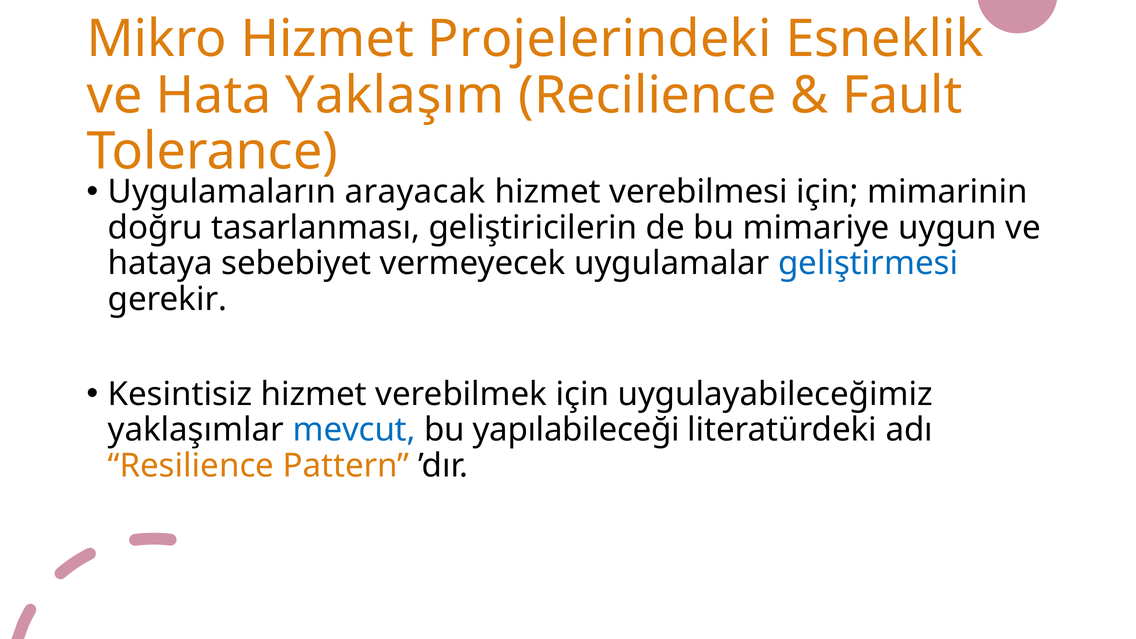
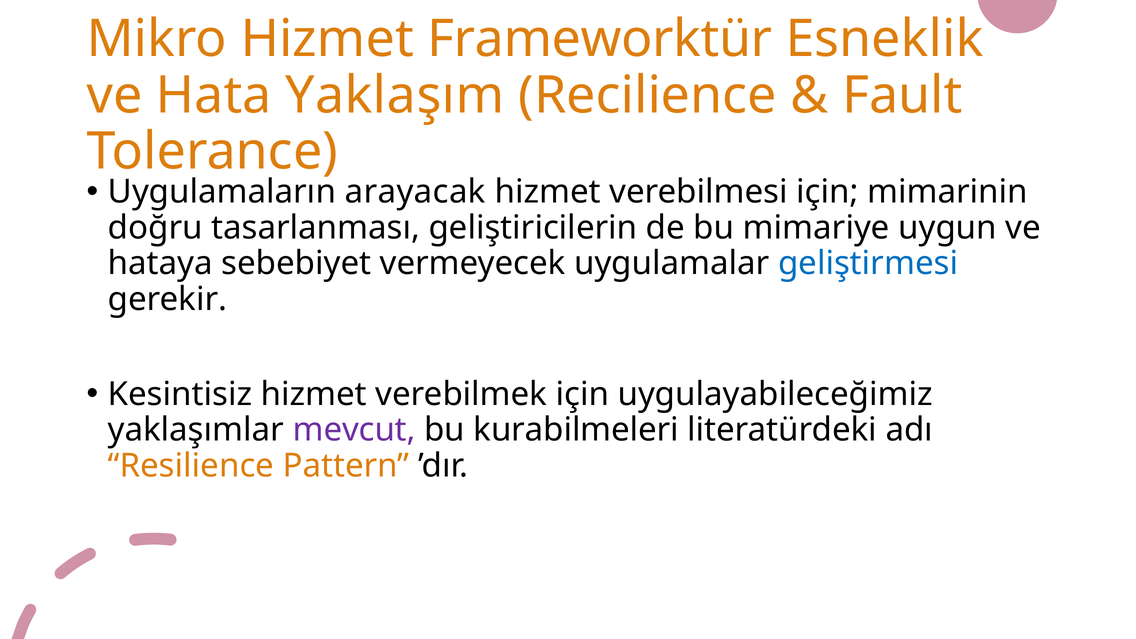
Projelerindeki: Projelerindeki -> Frameworktür (600, 39)
mevcut colour: blue -> purple (354, 430)
yapılabileceği: yapılabileceği -> kurabilmeleri (576, 430)
